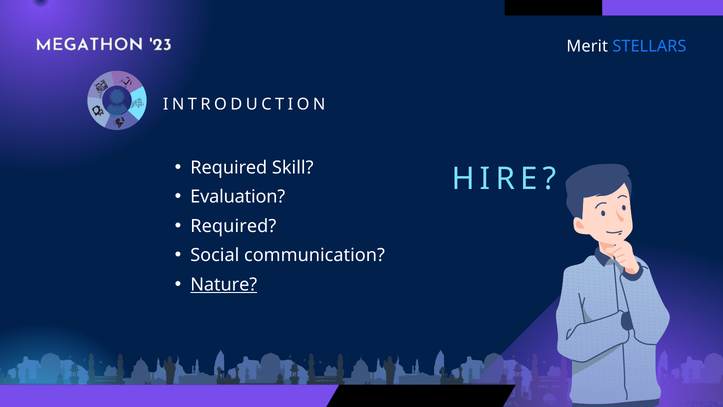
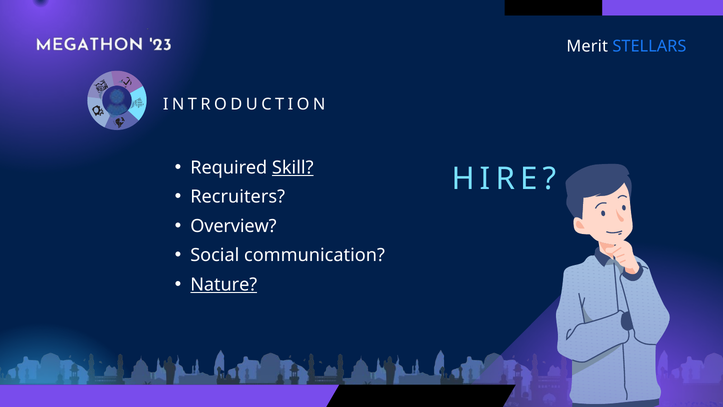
Skill underline: none -> present (293, 168)
Evaluation: Evaluation -> Recruiters (238, 197)
Required: Required -> Overview (233, 226)
